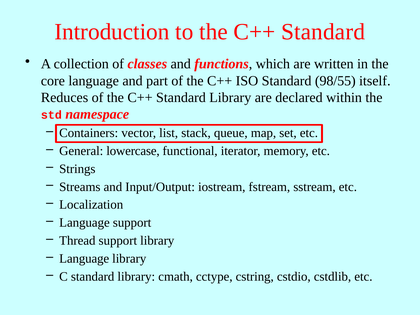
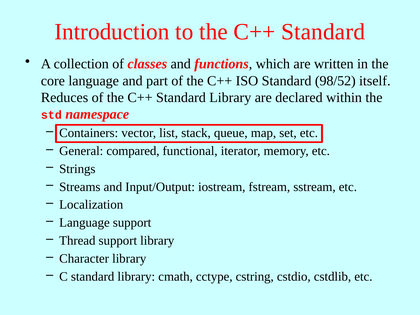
98/55: 98/55 -> 98/52 (335, 81)
lowercase: lowercase -> compared (133, 151)
Language: Language -> Character (84, 259)
